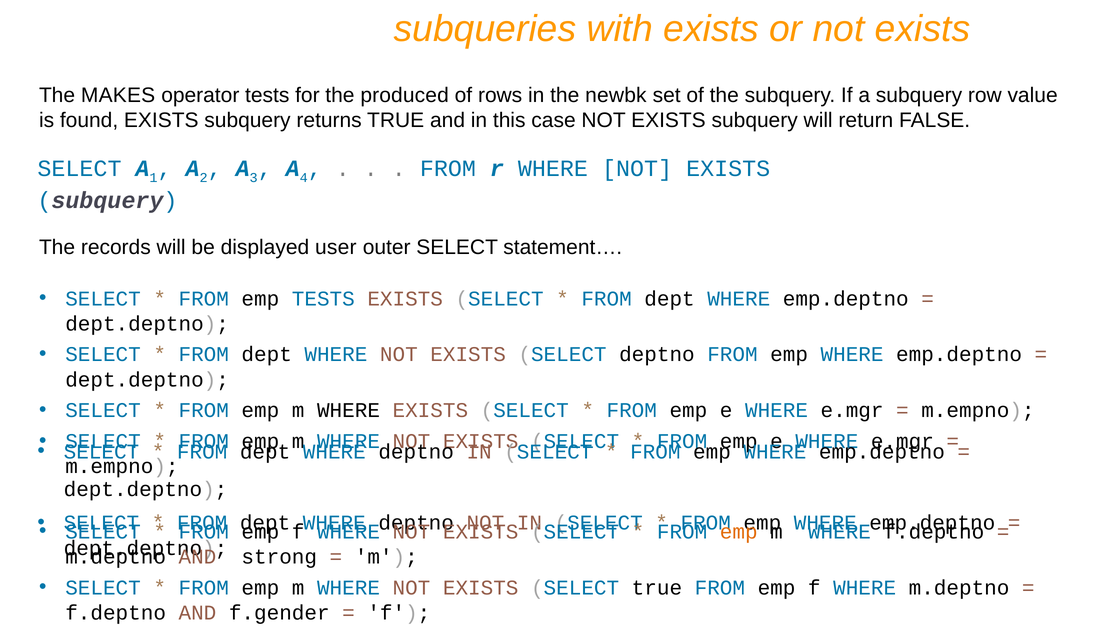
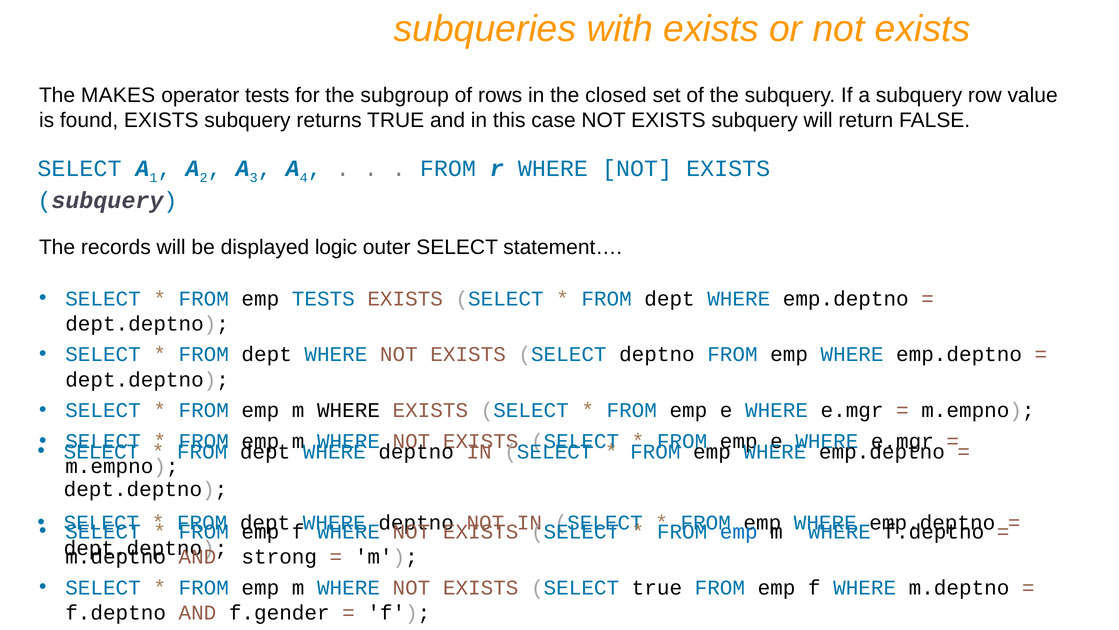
produced: produced -> subgroup (405, 95)
newbk: newbk -> closed (616, 95)
user: user -> logic (336, 247)
emp colour: orange -> blue (739, 531)
